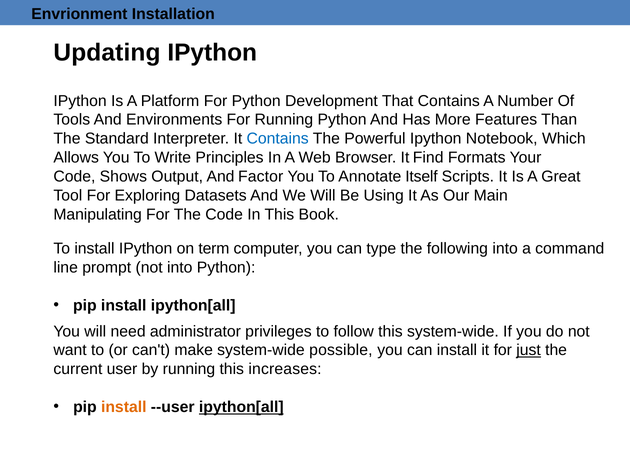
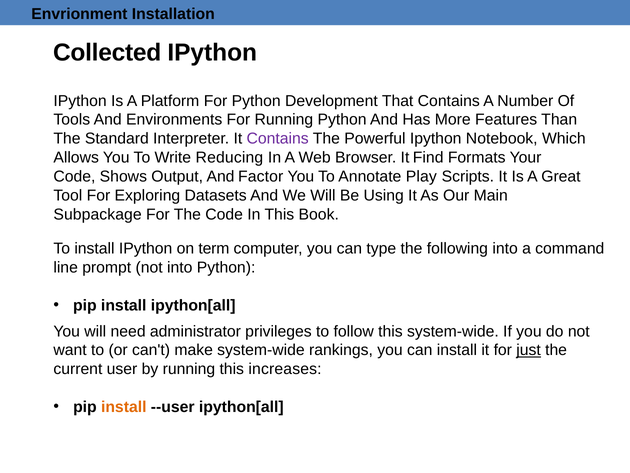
Updating: Updating -> Collected (107, 53)
Contains colour: blue -> purple (278, 139)
Principles: Principles -> Reducing (229, 157)
Itself: Itself -> Play (421, 176)
Manipulating: Manipulating -> Subpackage (98, 214)
possible: possible -> rankings (341, 350)
ipython[all underline: present -> none (241, 407)
